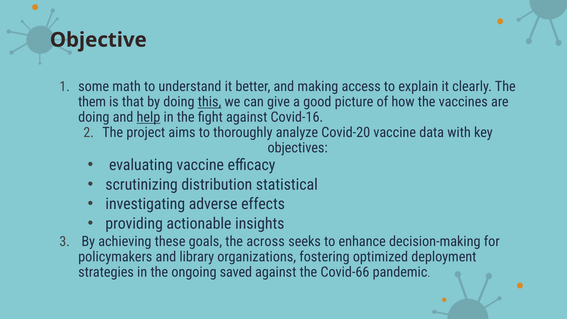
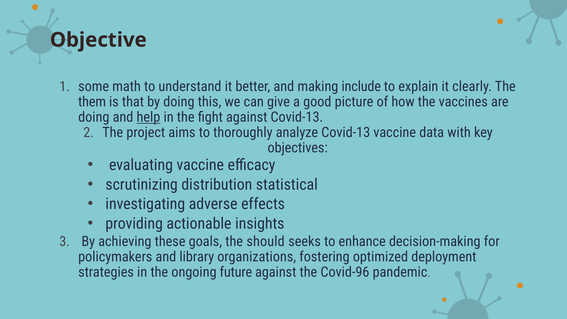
access: access -> include (361, 87)
this underline: present -> none (210, 102)
against Covid-16: Covid-16 -> Covid-13 (297, 117)
analyze Covid-20: Covid-20 -> Covid-13 (346, 133)
across: across -> should (266, 241)
saved: saved -> future (236, 272)
Covid-66: Covid-66 -> Covid-96 (345, 272)
